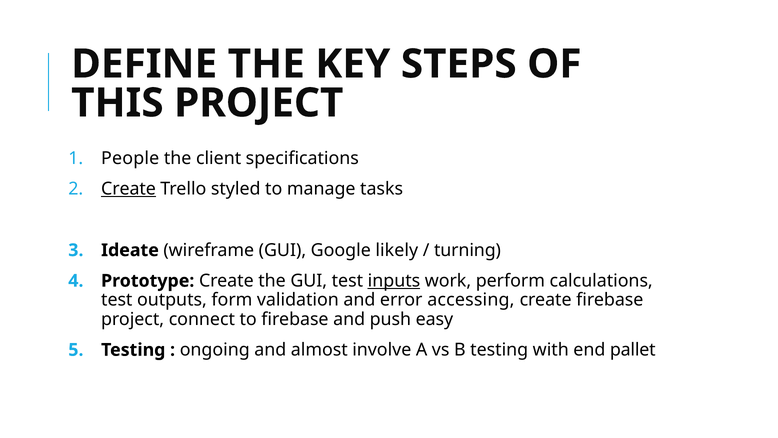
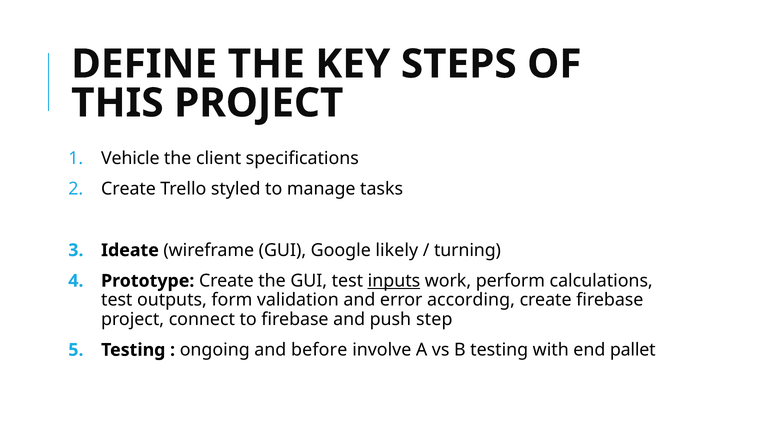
People: People -> Vehicle (130, 158)
Create underline: present -> none (128, 189)
accessing: accessing -> according (471, 300)
easy: easy -> step (434, 319)
almost: almost -> before (319, 350)
